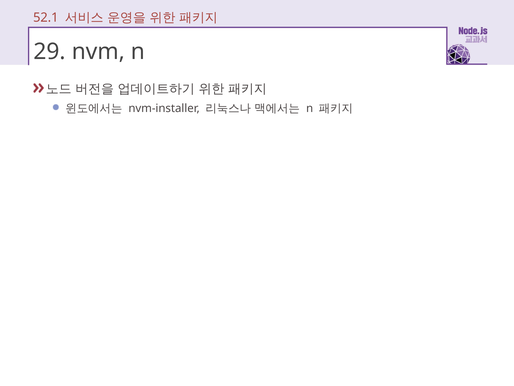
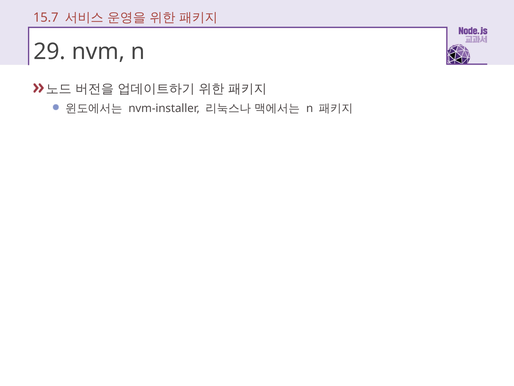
52.1: 52.1 -> 15.7 (46, 18)
